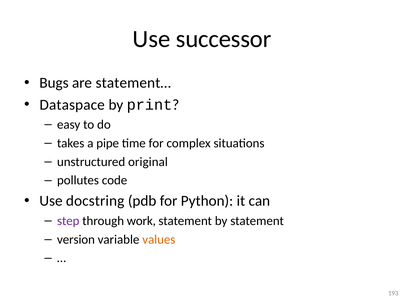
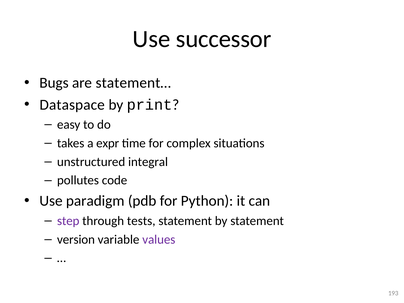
pipe: pipe -> expr (108, 143)
original: original -> integral (148, 162)
docstring: docstring -> paradigm (95, 201)
work: work -> tests (141, 221)
values colour: orange -> purple (159, 239)
